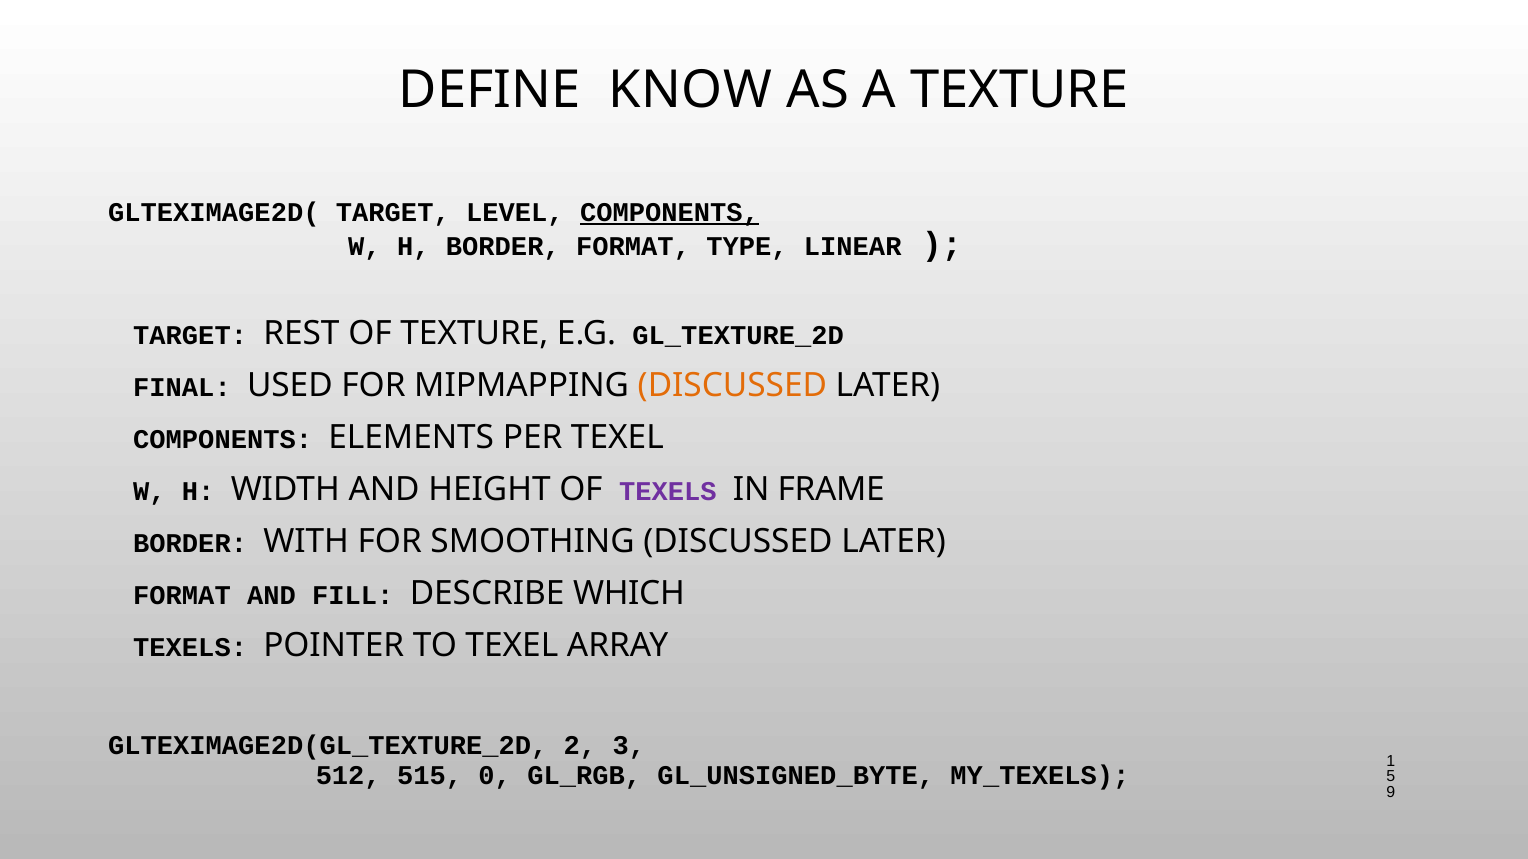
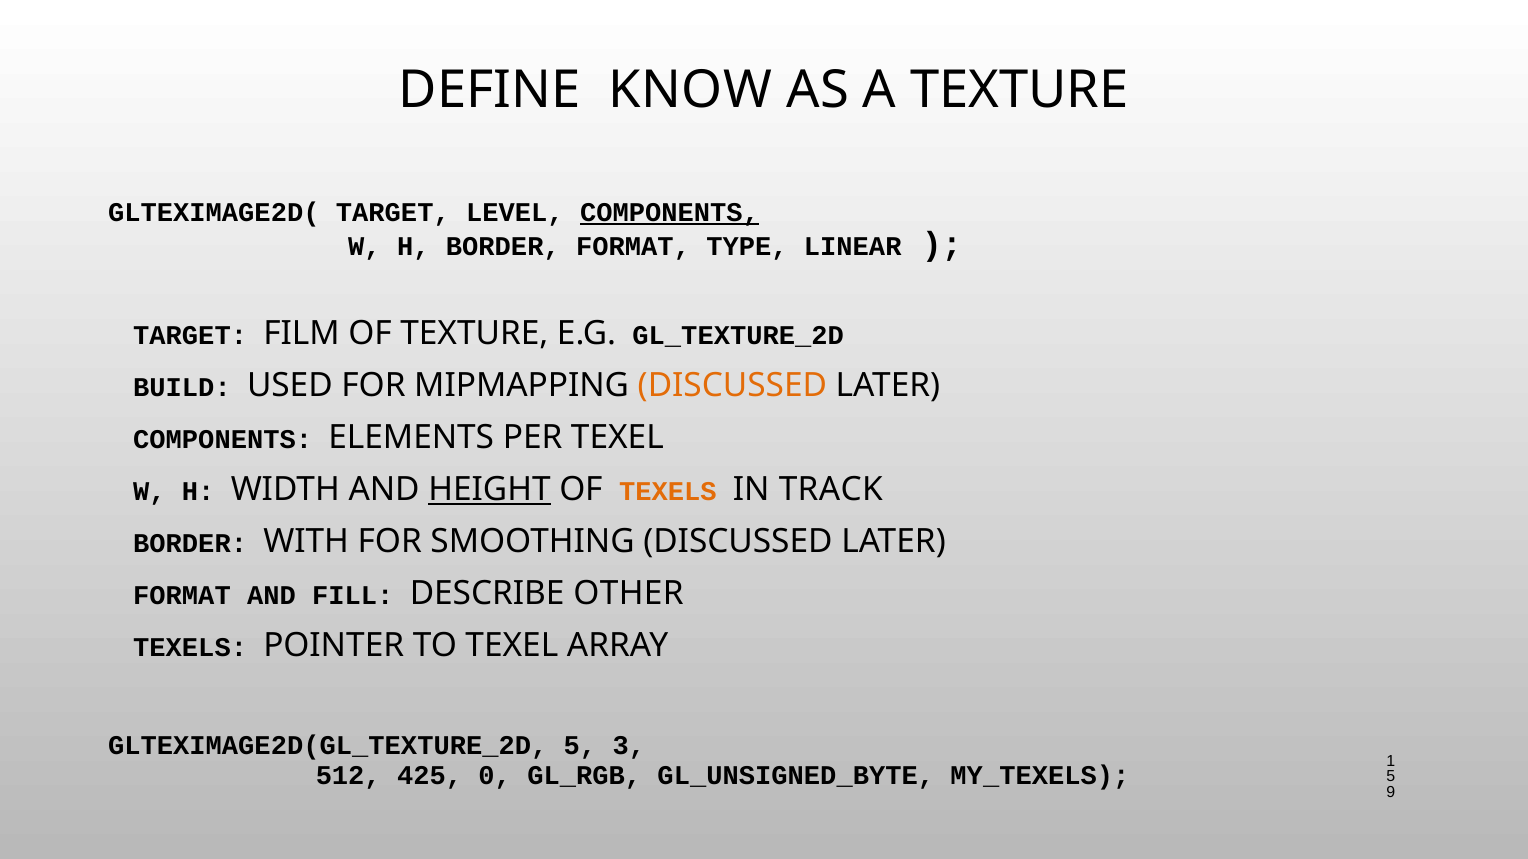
REST: REST -> FILM (301, 334)
FINAL: FINAL -> BUILD (182, 388)
HEIGHT underline: none -> present (489, 490)
TEXELS colour: purple -> orange (668, 492)
FRAME: FRAME -> TRACK (831, 490)
WHICH: WHICH -> OTHER (629, 594)
GLTEXIMAGE2D(GL_TEXTURE_2D 2: 2 -> 5 (580, 746)
515: 515 -> 425 (430, 776)
